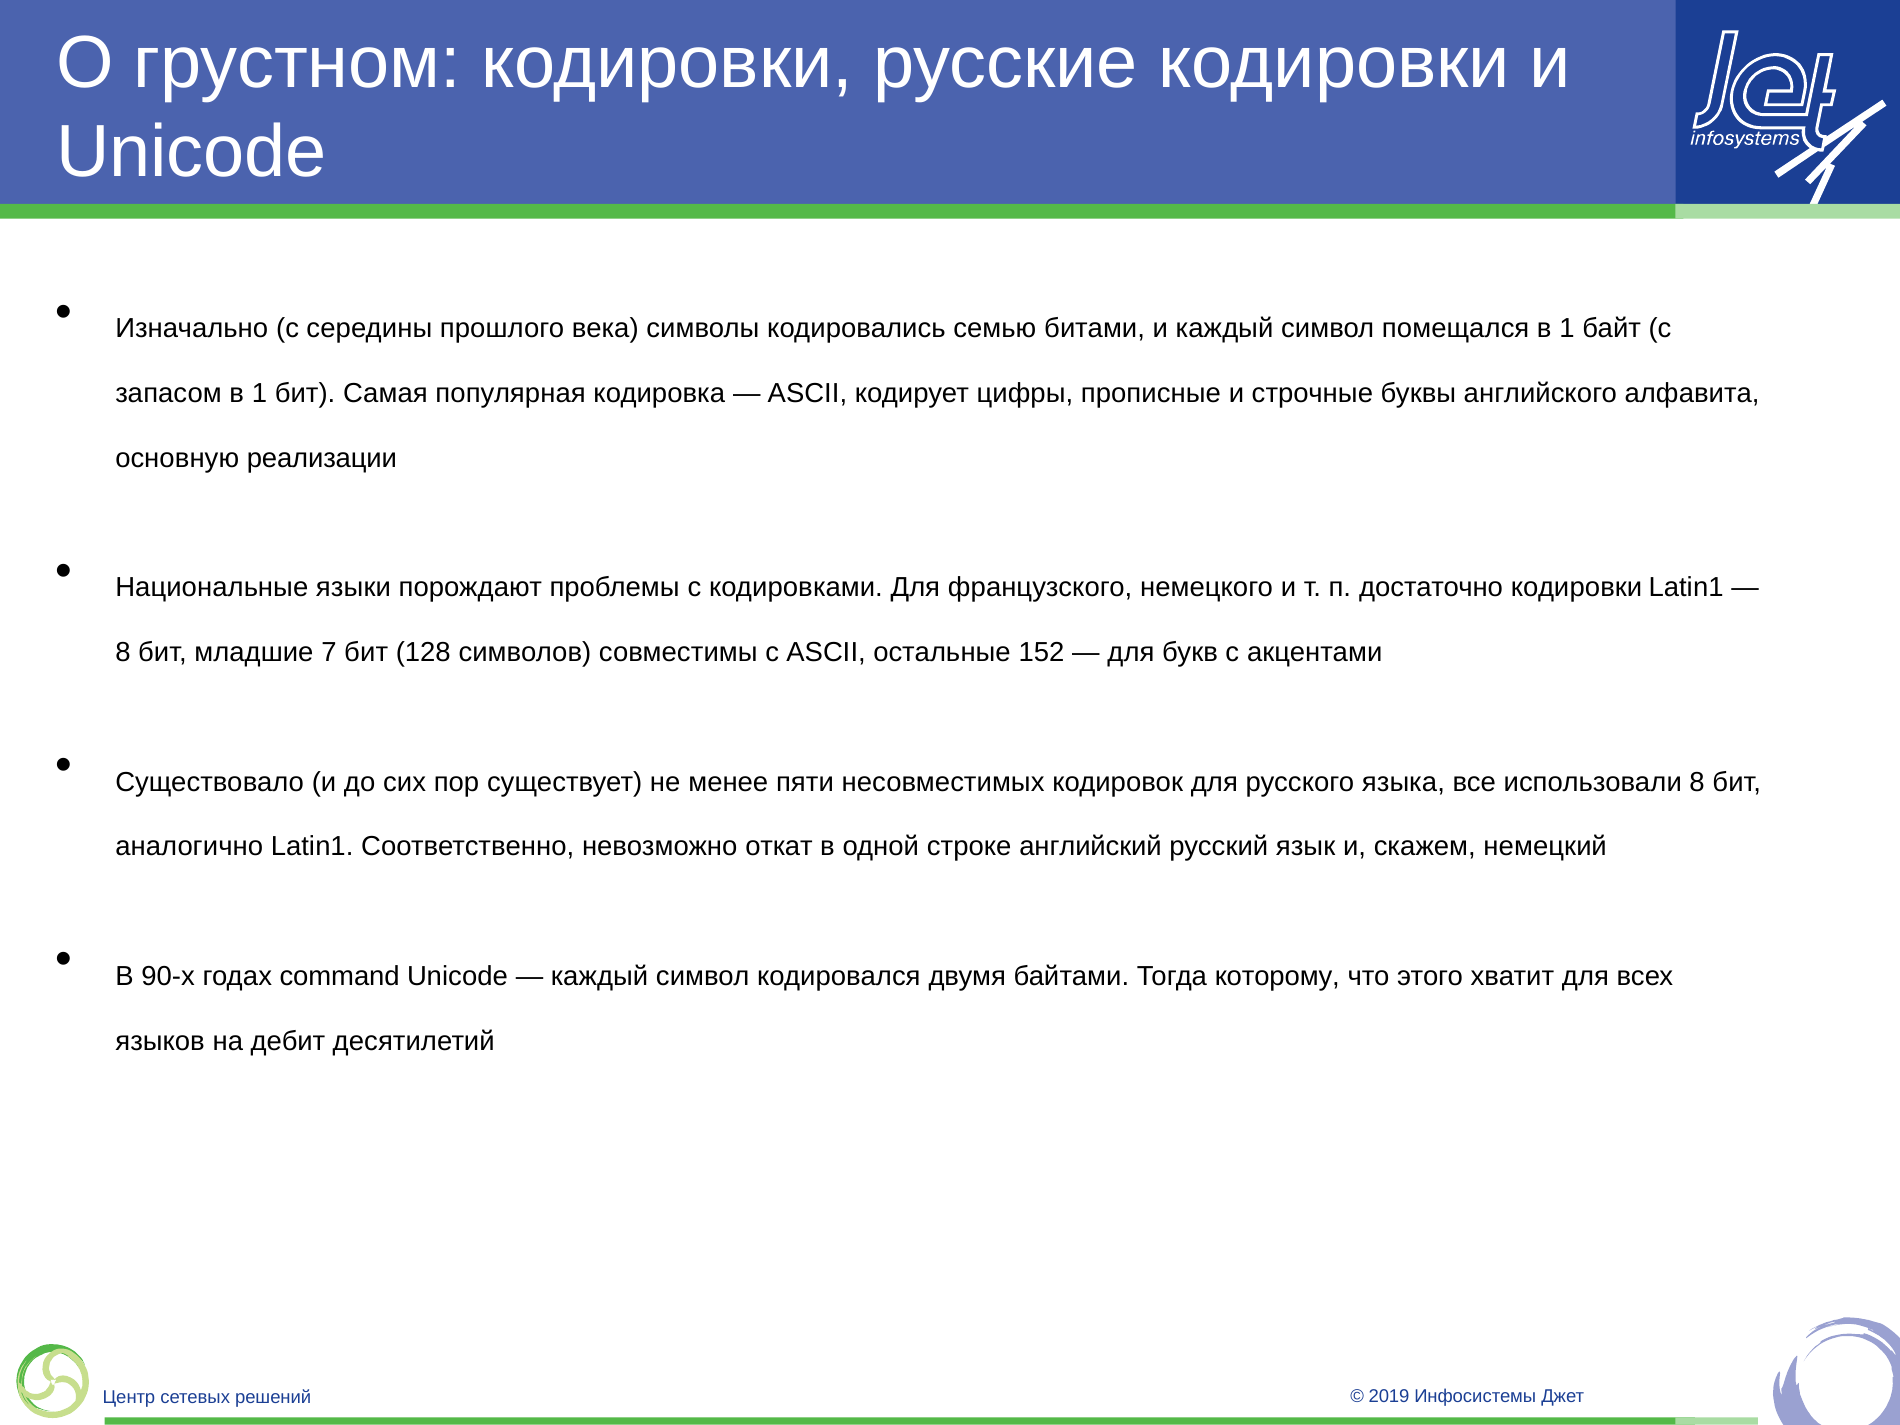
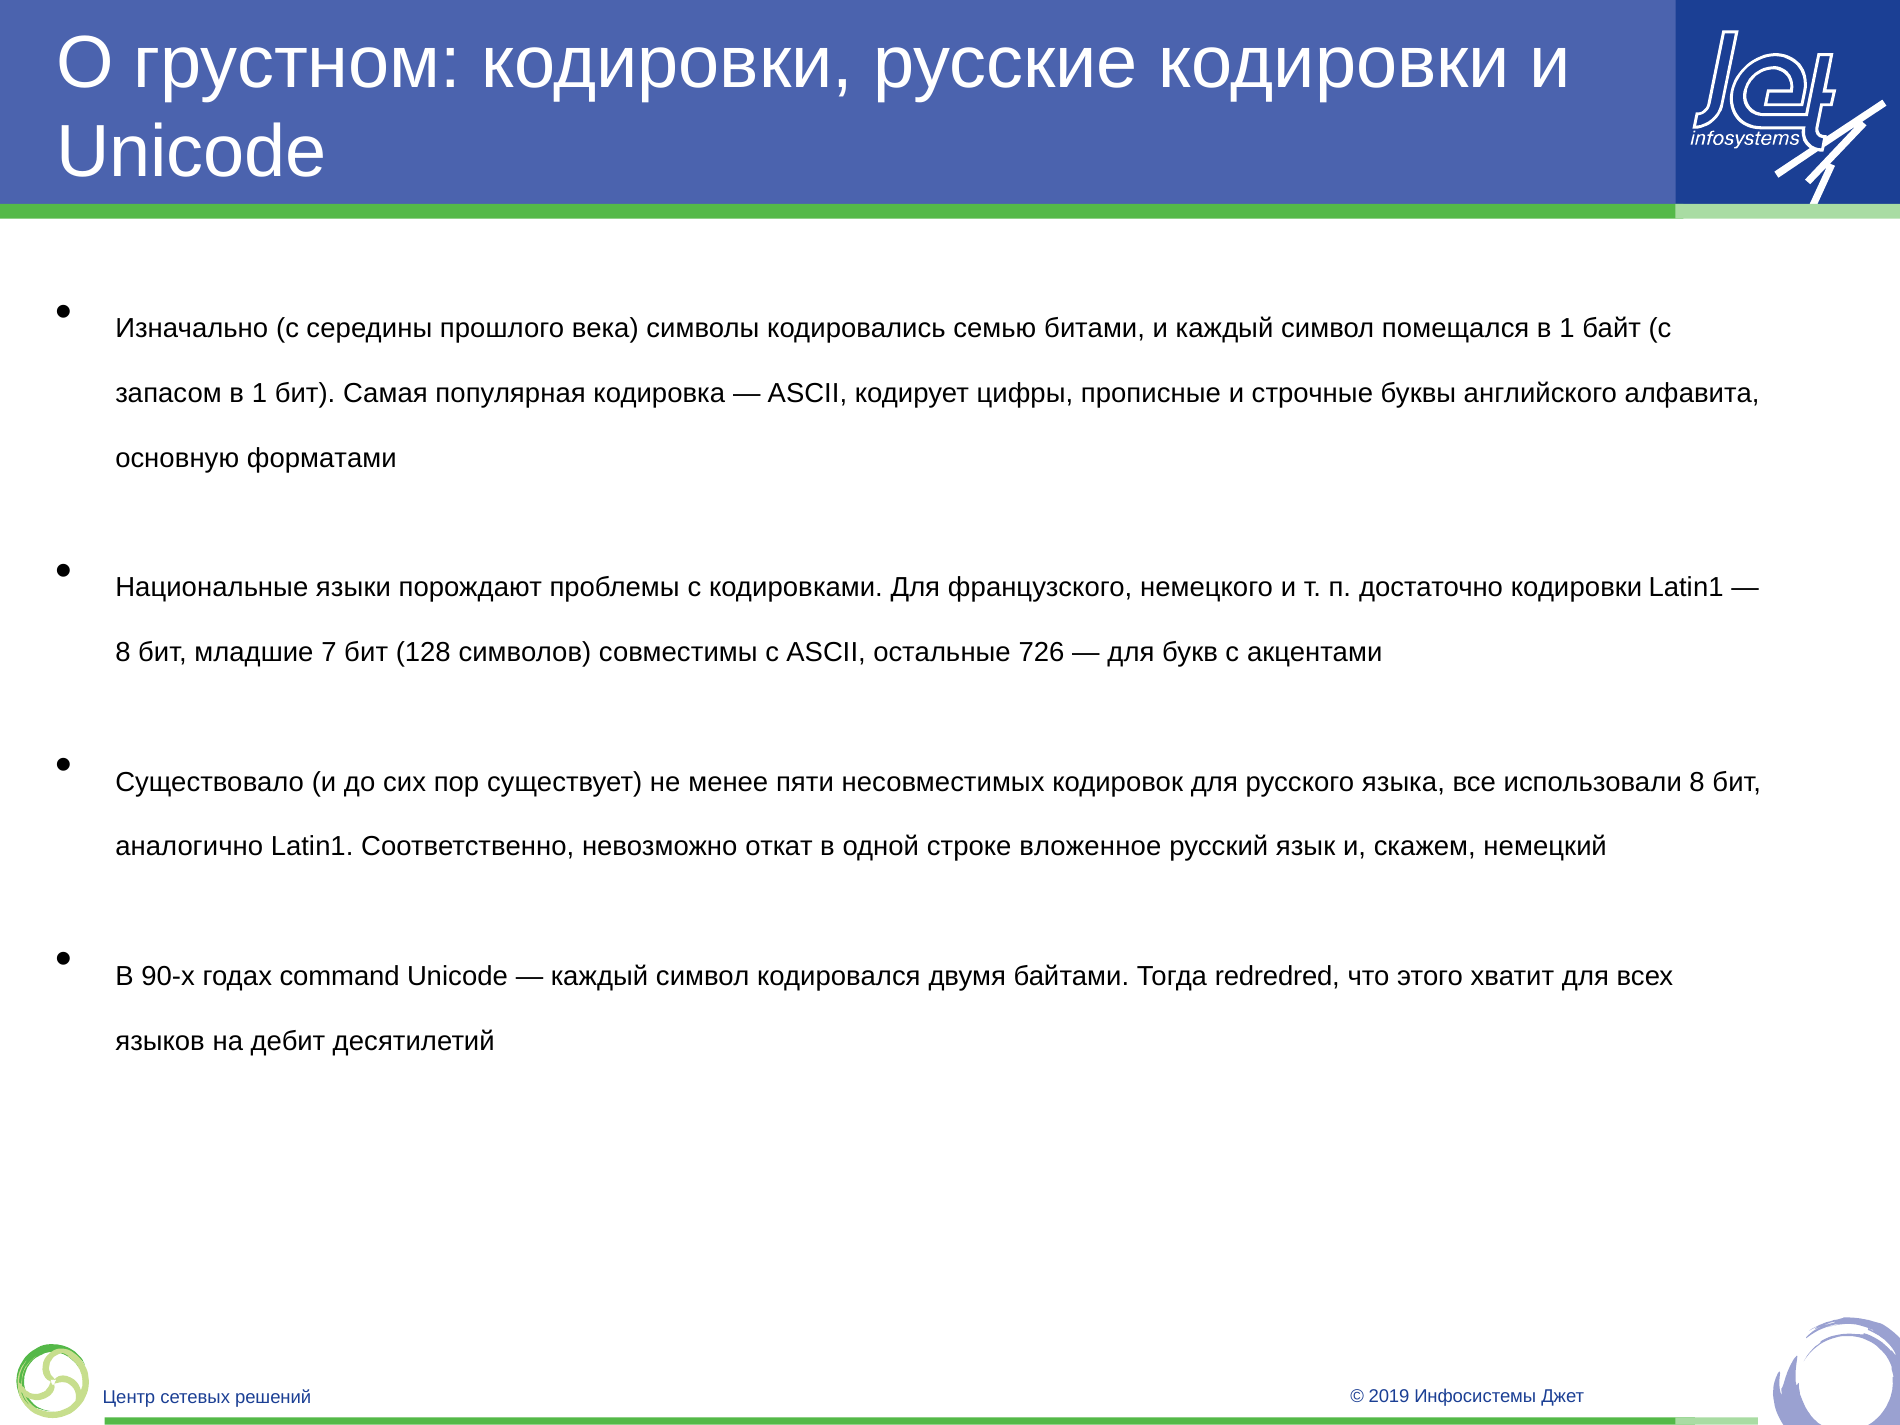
реализации: реализации -> форматами (322, 458)
152: 152 -> 726 (1042, 652)
английский: английский -> вложенное (1090, 847)
которому: которому -> redredred (1277, 976)
